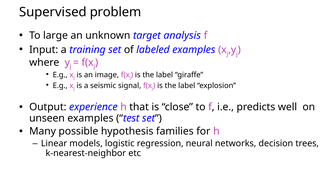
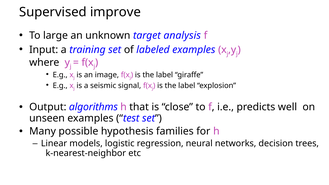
problem: problem -> improve (115, 12)
experience: experience -> algorithms (93, 107)
